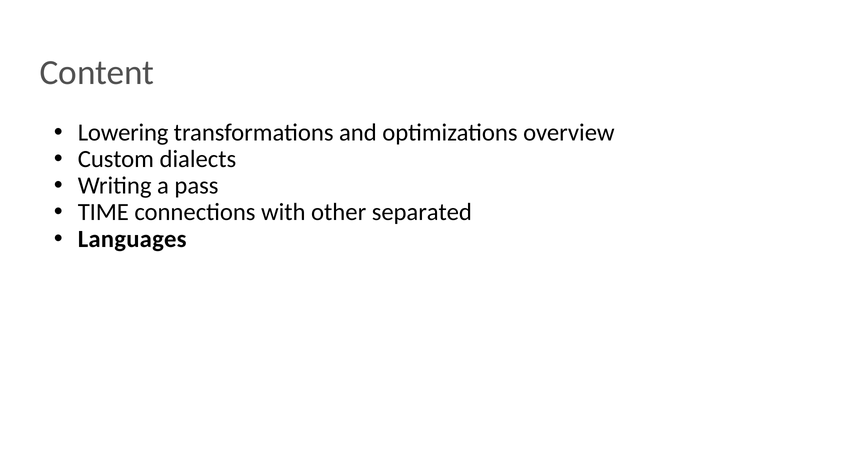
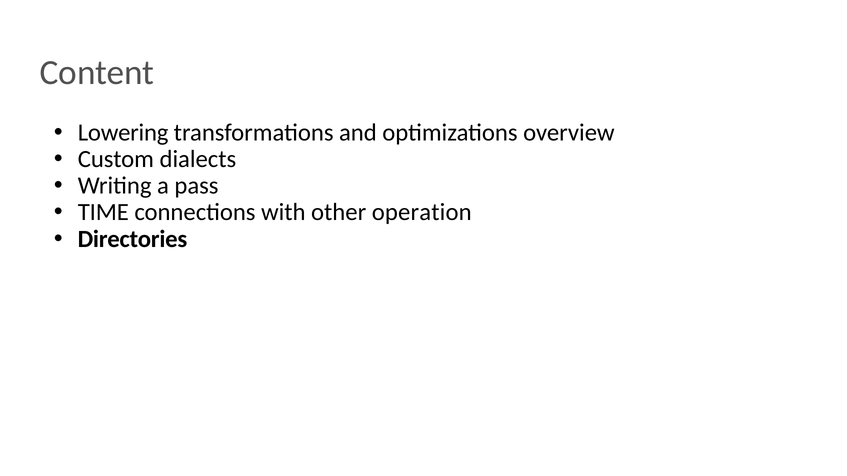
separated: separated -> operation (422, 212)
Languages: Languages -> Directories (132, 239)
